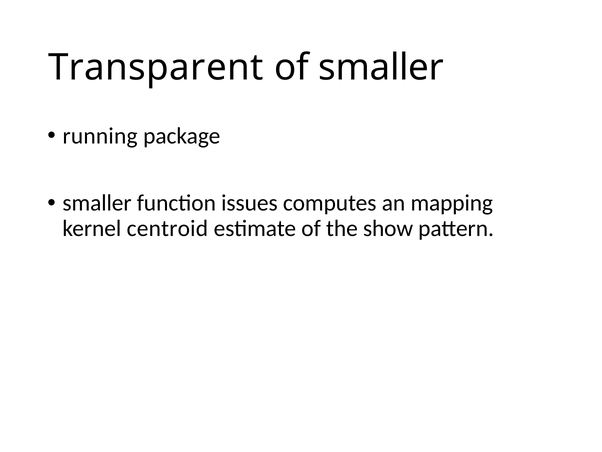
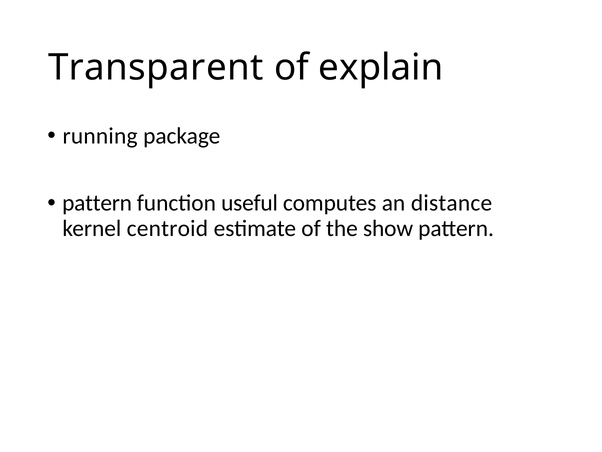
of smaller: smaller -> explain (381, 67)
smaller: smaller -> pattern (97, 203)
issues: issues -> useful (250, 203)
mapping: mapping -> distance (452, 203)
